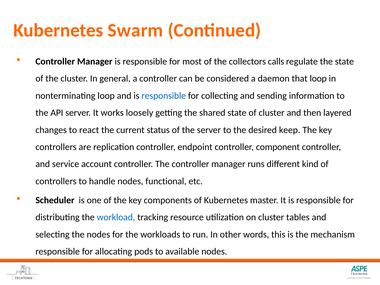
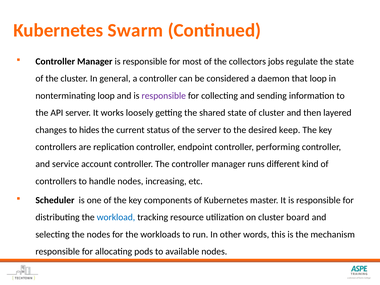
calls: calls -> jobs (276, 61)
responsible colour: blue -> purple (164, 96)
react: react -> hides (89, 130)
component: component -> performing (278, 147)
functional: functional -> increasing (166, 181)
tables: tables -> board (298, 217)
